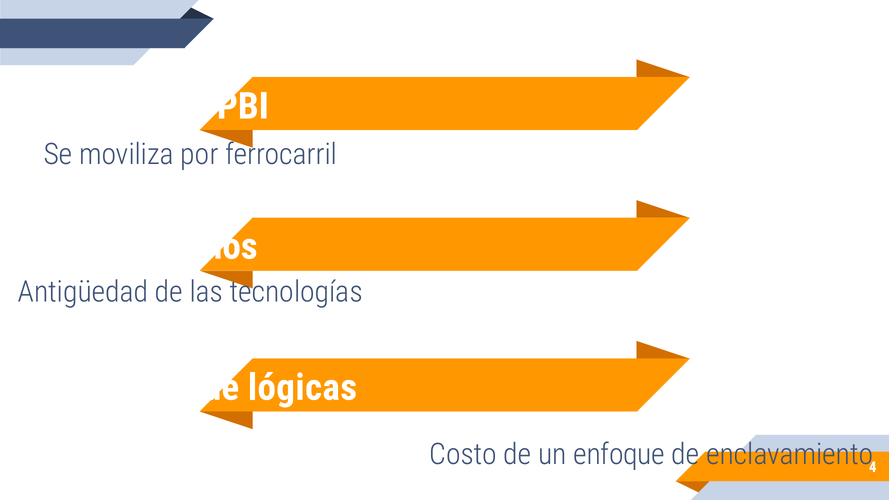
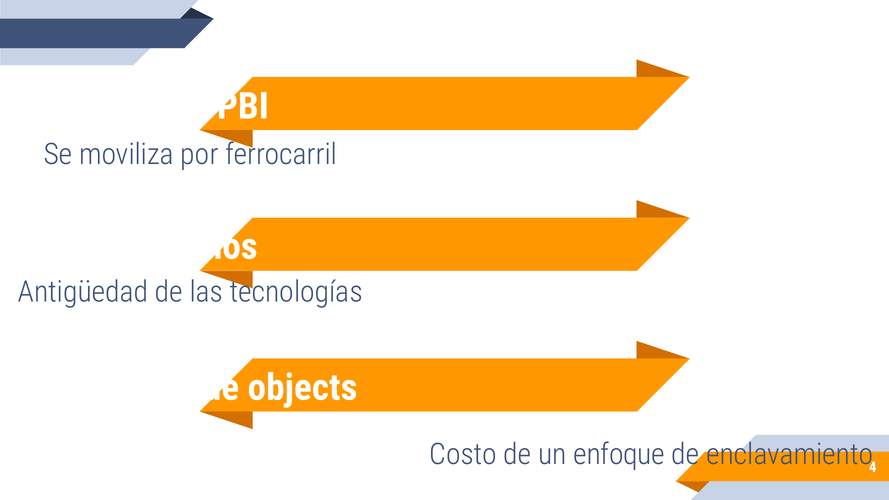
lógicas: lógicas -> objects (303, 388)
